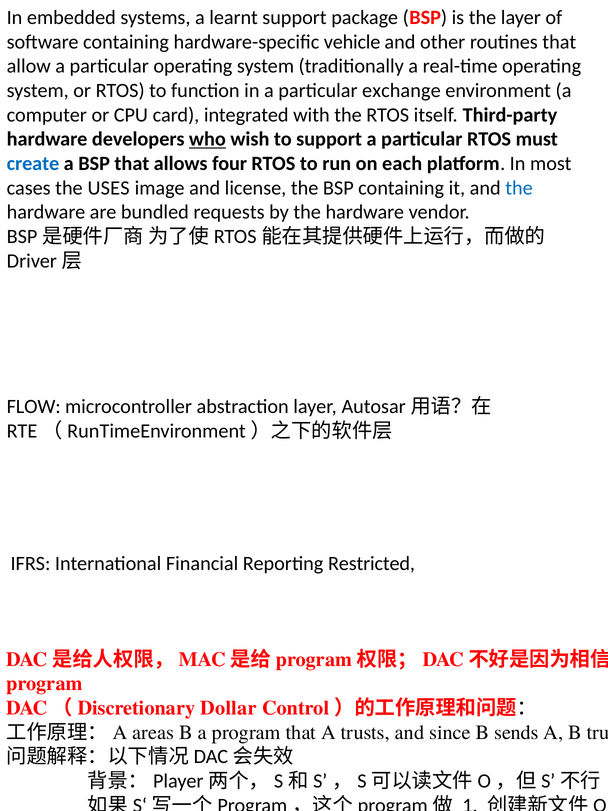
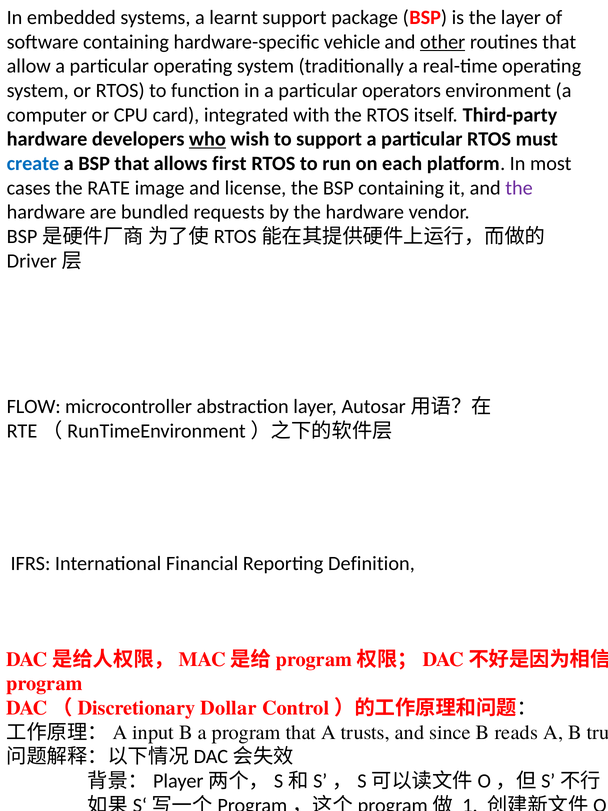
other underline: none -> present (443, 42)
exchange: exchange -> operators (402, 90)
four: four -> first (229, 163)
USES: USES -> RATE (109, 188)
the colour: blue -> purple (519, 188)
Restricted: Restricted -> Definition (371, 563)
areas: areas -> input (153, 732)
sends: sends -> reads (516, 732)
